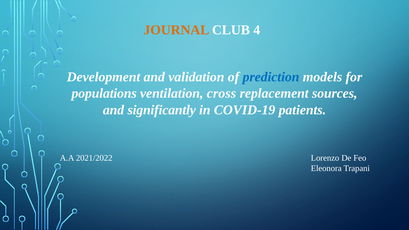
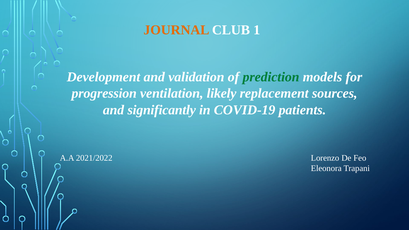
4: 4 -> 1 (257, 30)
prediction colour: blue -> green (271, 77)
populations: populations -> progression (104, 94)
cross: cross -> likely (222, 94)
